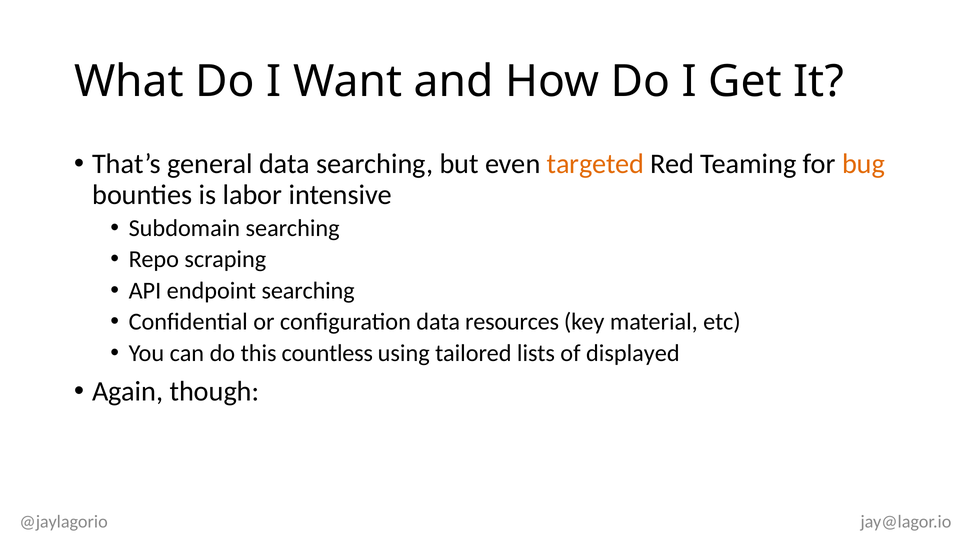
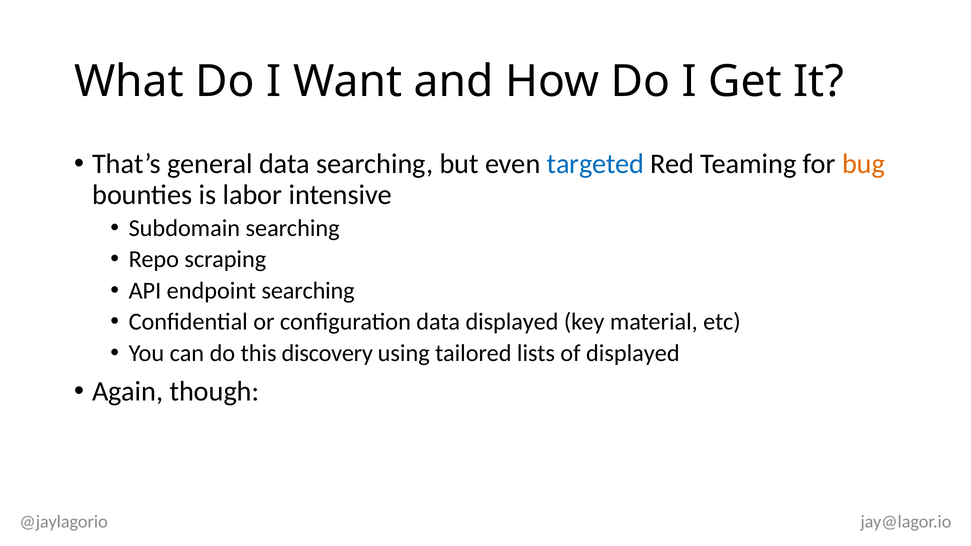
targeted colour: orange -> blue (595, 164)
data resources: resources -> displayed (512, 322)
countless: countless -> discovery (327, 353)
